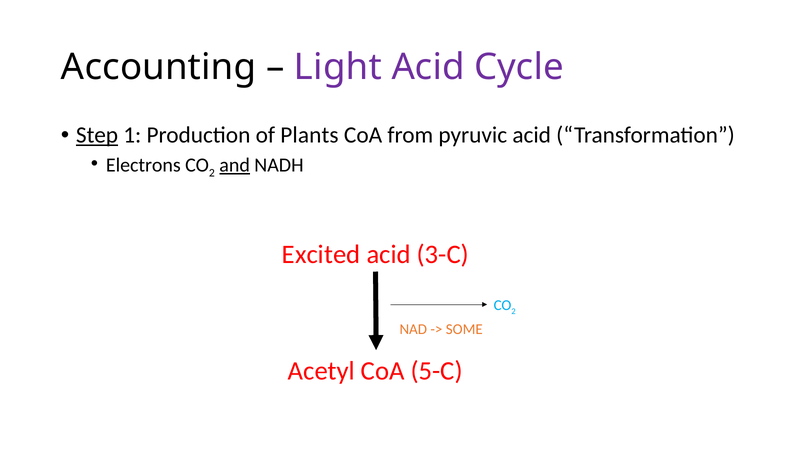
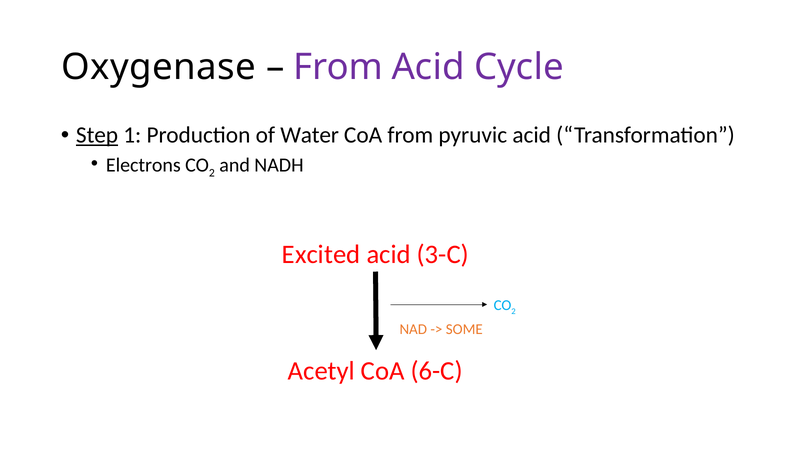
Accounting: Accounting -> Oxygenase (159, 67)
Light: Light -> From (338, 67)
Plants: Plants -> Water (310, 135)
and underline: present -> none (235, 165)
5-C: 5-C -> 6-C (437, 371)
